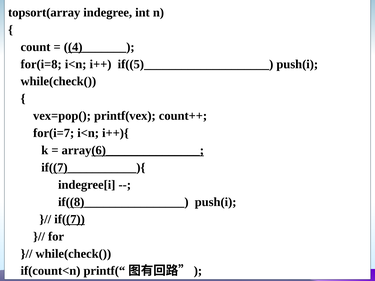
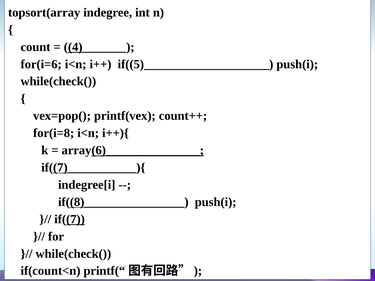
for(i=8: for(i=8 -> for(i=6 (41, 64)
for(i=7: for(i=7 -> for(i=8 (54, 133)
